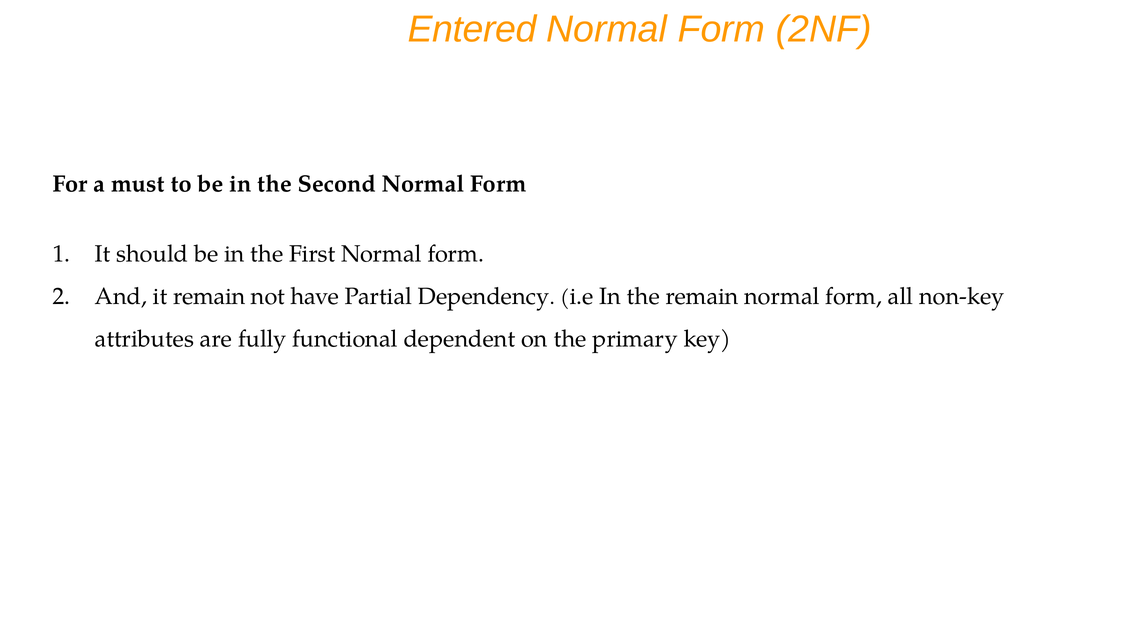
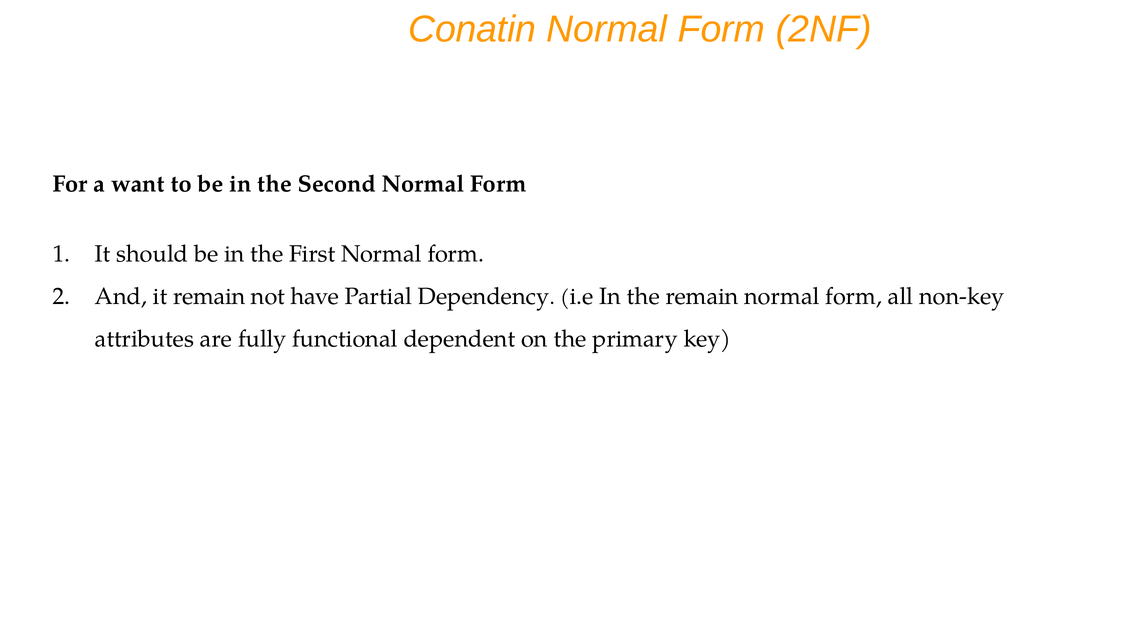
Entered: Entered -> Conatin (472, 29)
must: must -> want (138, 184)
